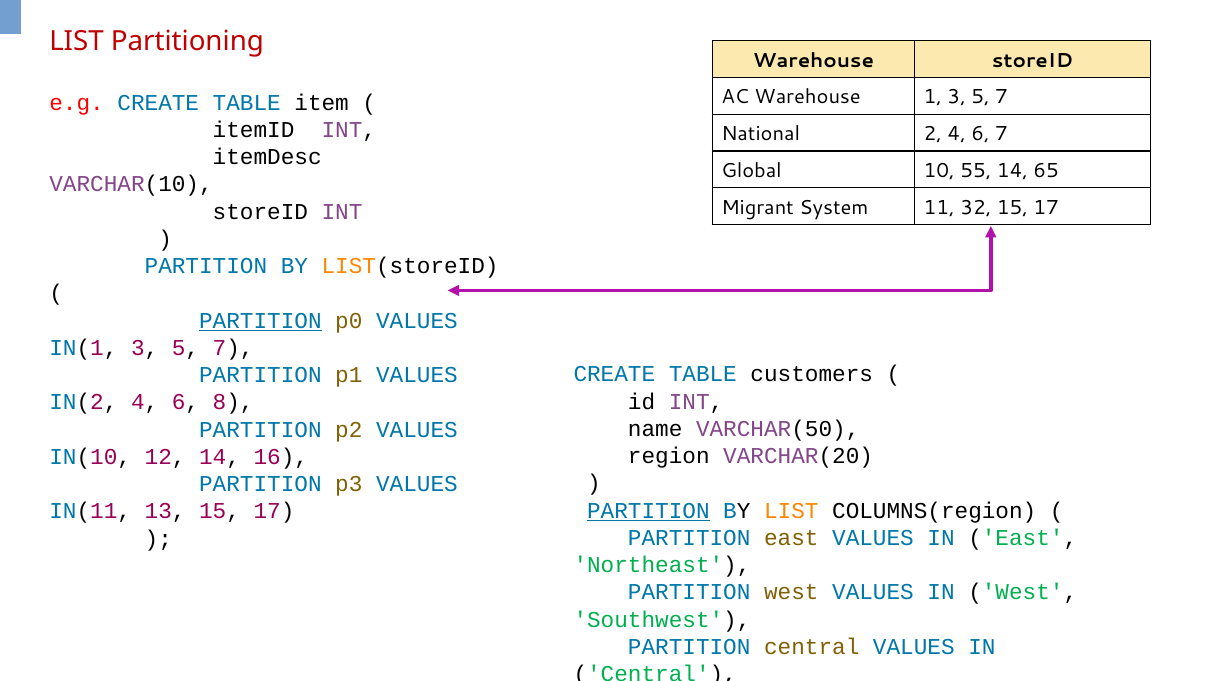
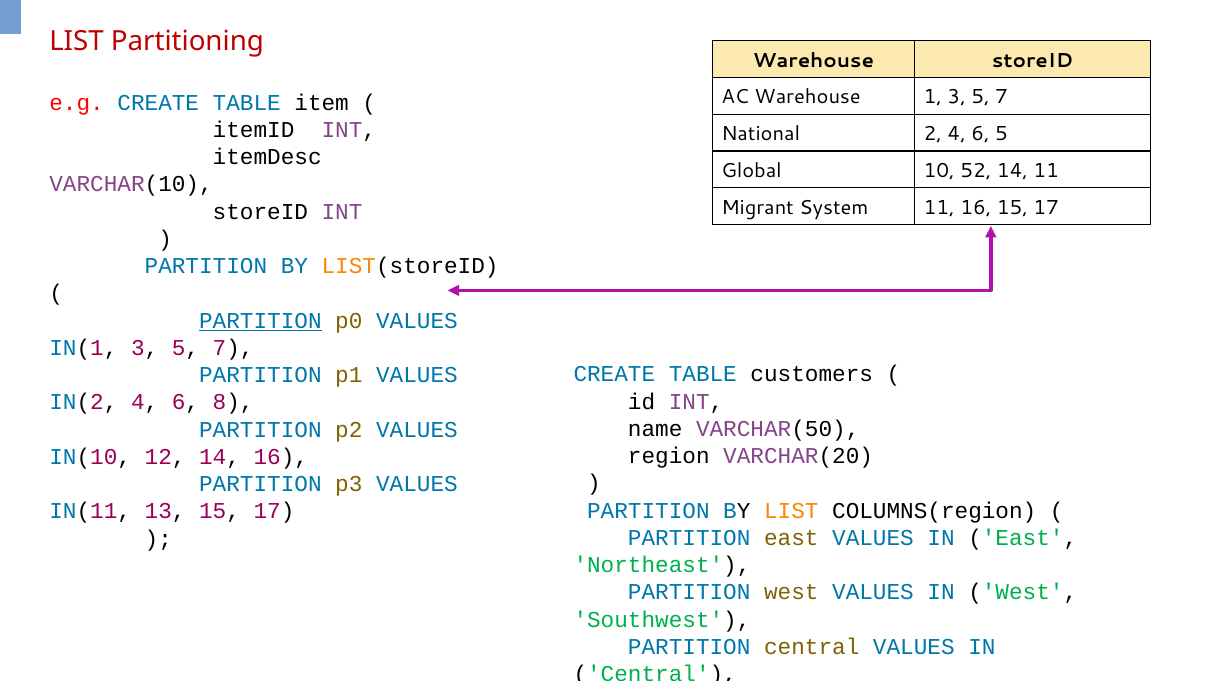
6 7: 7 -> 5 (1002, 134)
55: 55 -> 52 (976, 171)
14 65: 65 -> 11 (1046, 171)
11 32: 32 -> 16 (976, 208)
PARTITION underline: present -> none (648, 510)
